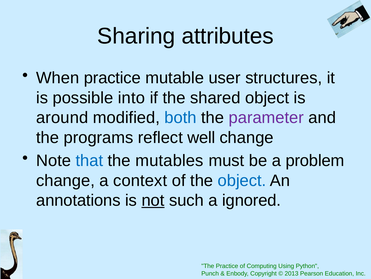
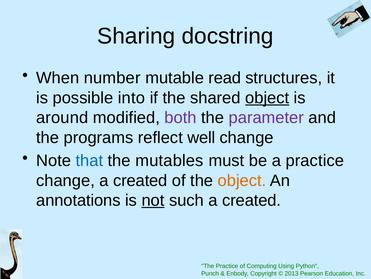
attributes: attributes -> docstring (228, 36)
When practice: practice -> number (112, 78)
user: user -> read (225, 78)
object underline: none -> present (267, 98)
both colour: blue -> purple (181, 117)
a problem: problem -> practice (315, 160)
change a context: context -> created (140, 180)
object colour: blue -> orange (242, 180)
such a ignored: ignored -> created (252, 200)
